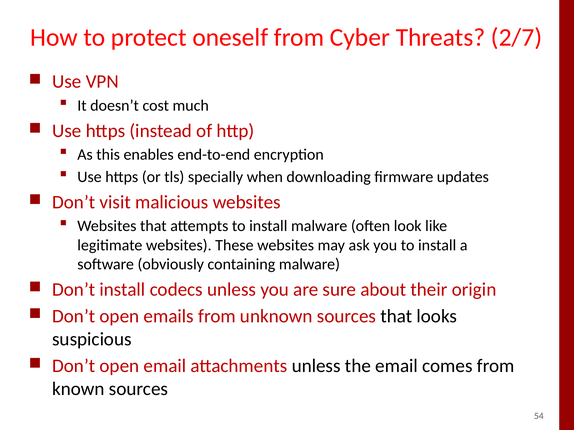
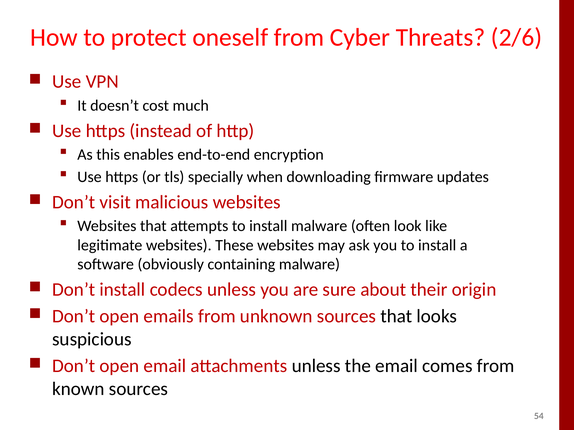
2/7: 2/7 -> 2/6 (517, 38)
